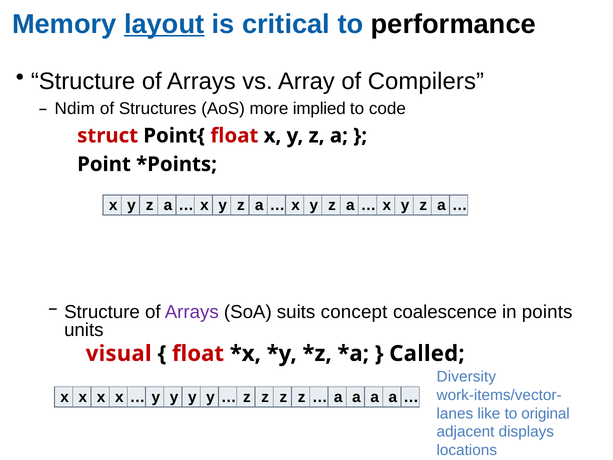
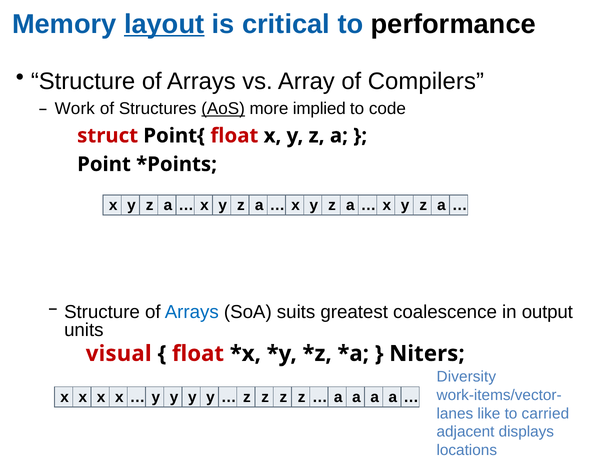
Ndim: Ndim -> Work (75, 109)
AoS underline: none -> present (223, 109)
Arrays colour: purple -> blue (192, 312)
concept: concept -> greatest (354, 312)
points: points -> output (547, 312)
Called: Called -> Niters (427, 353)
original: original -> carried (545, 413)
